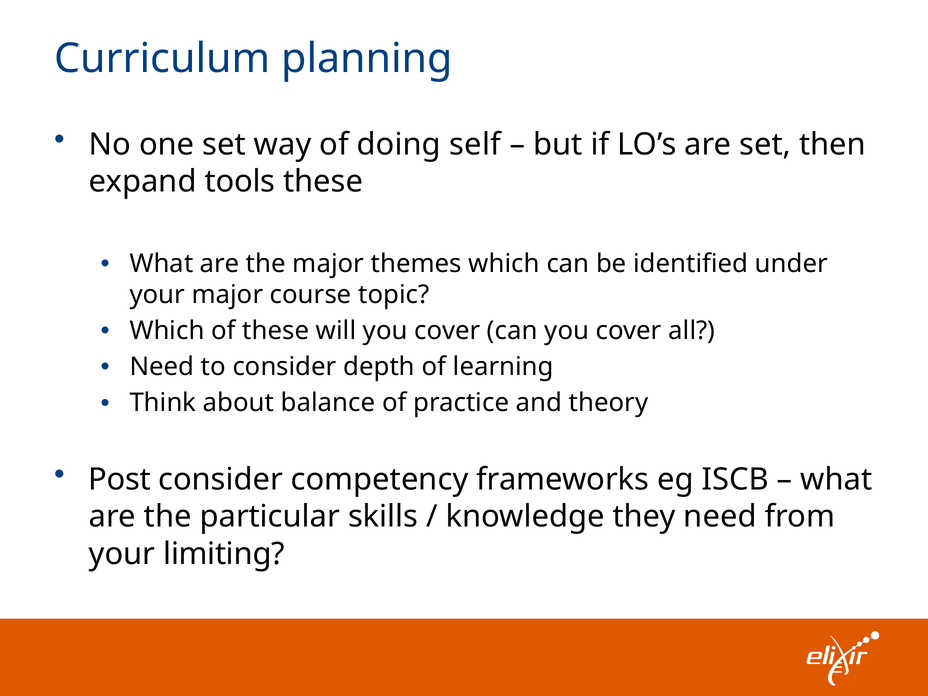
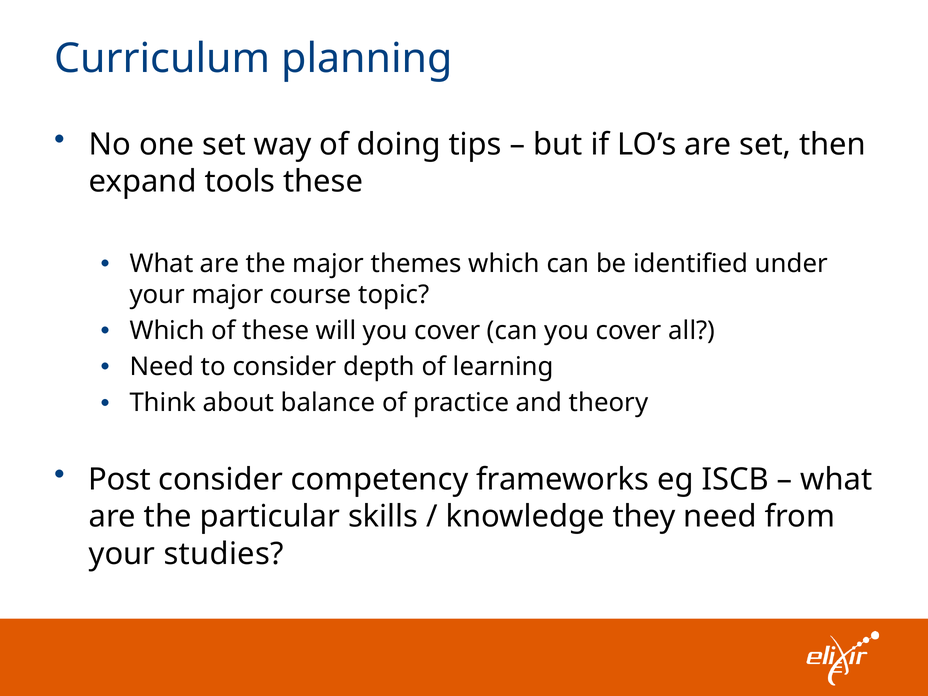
self: self -> tips (475, 144)
limiting: limiting -> studies (224, 554)
